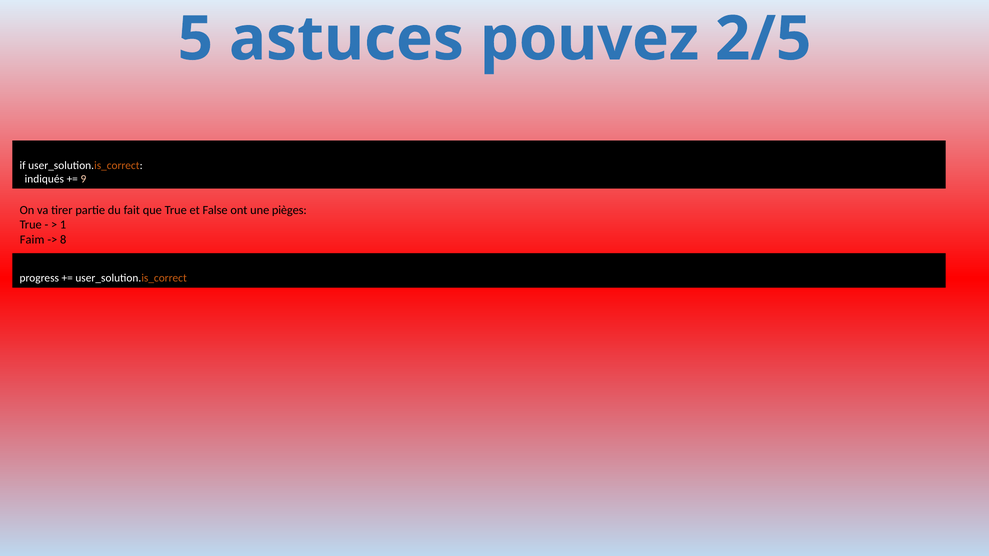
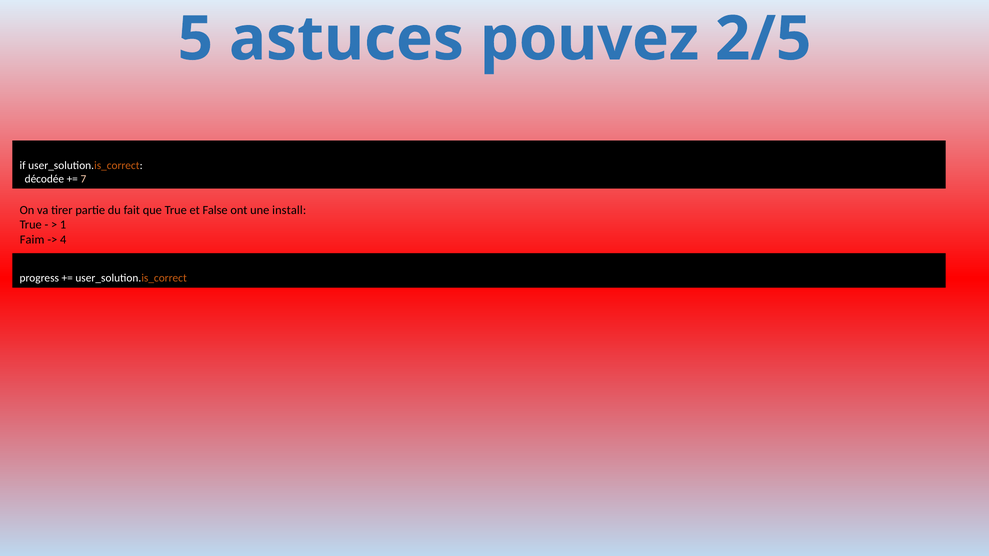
indiqués: indiqués -> décodée (44, 179)
9: 9 -> 7 (83, 179)
pièges: pièges -> install (289, 210)
8: 8 -> 4 (63, 240)
